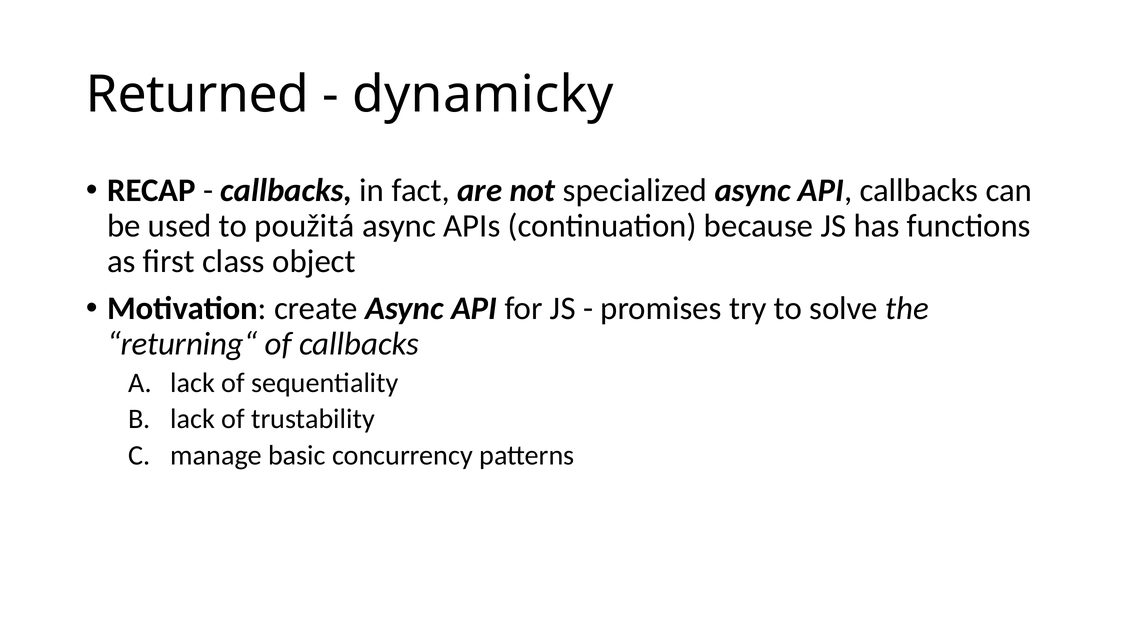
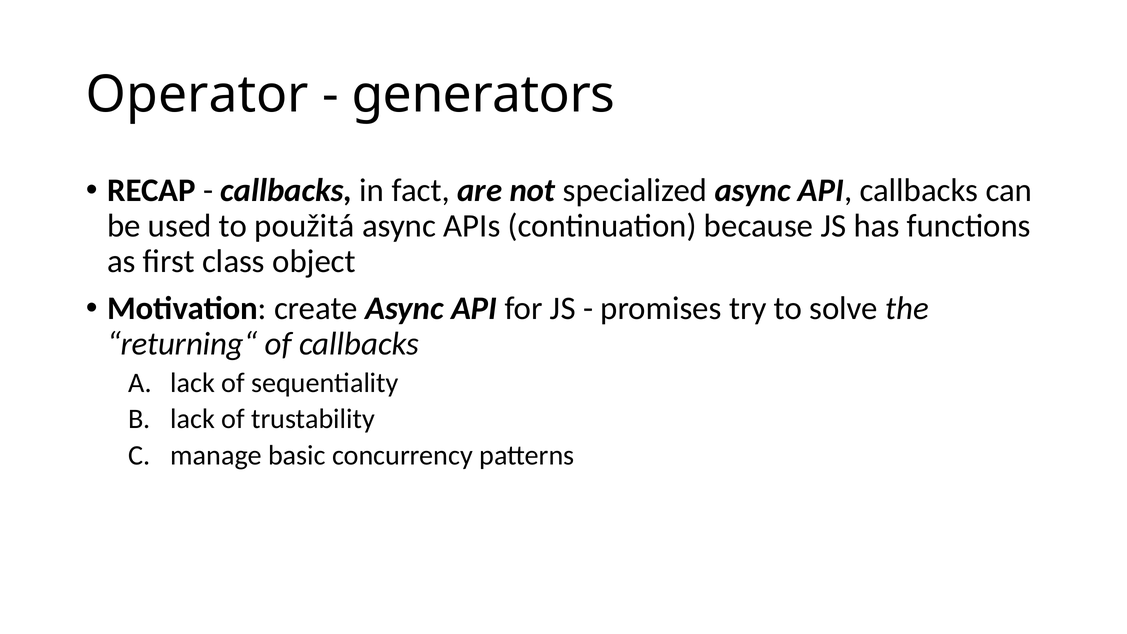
Returned: Returned -> Operator (197, 95)
dynamicky: dynamicky -> generators (483, 95)
